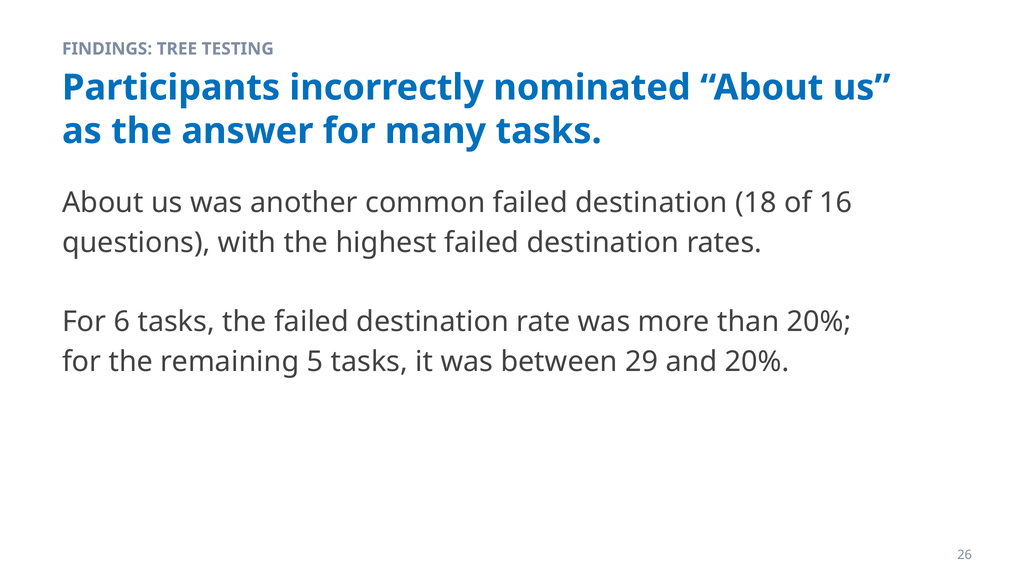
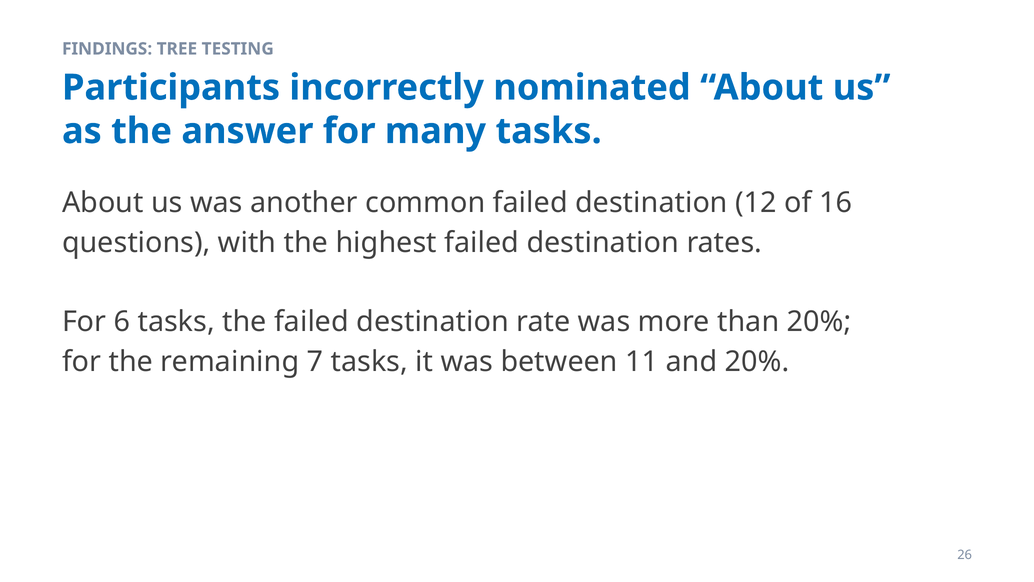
18: 18 -> 12 (756, 203)
5: 5 -> 7 (315, 361)
29: 29 -> 11 (642, 361)
